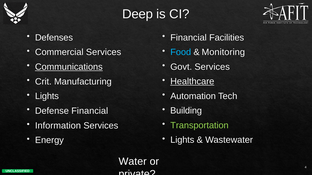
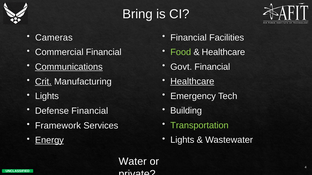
Deep: Deep -> Bring (137, 14)
Defenses: Defenses -> Cameras (54, 38)
Food colour: light blue -> light green (181, 52)
Monitoring: Monitoring -> Healthcare (223, 52)
Commercial Services: Services -> Financial (104, 52)
Govt Services: Services -> Financial (212, 67)
Crit underline: none -> present (43, 82)
Automation: Automation -> Emergency (193, 96)
Information: Information -> Framework (58, 126)
Energy underline: none -> present (49, 141)
